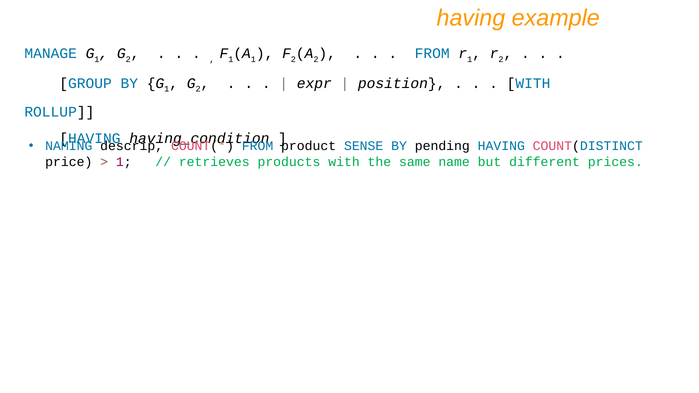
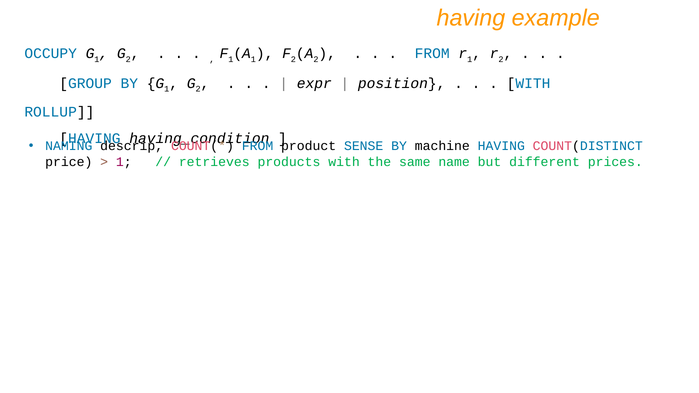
MANAGE: MANAGE -> OCCUPY (51, 54)
pending: pending -> machine (442, 146)
